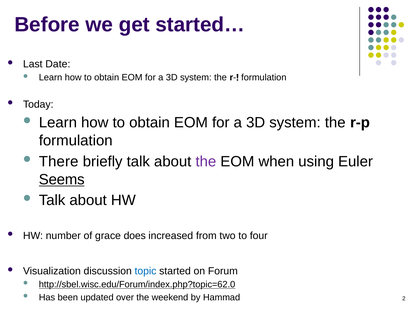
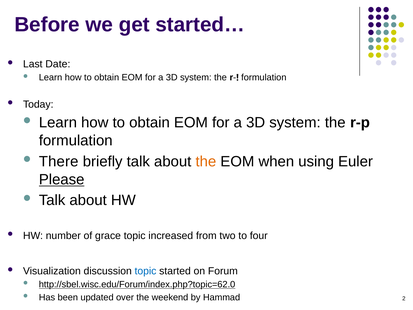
the colour: purple -> orange (206, 161)
Seems: Seems -> Please (62, 179)
grace does: does -> topic (135, 235)
